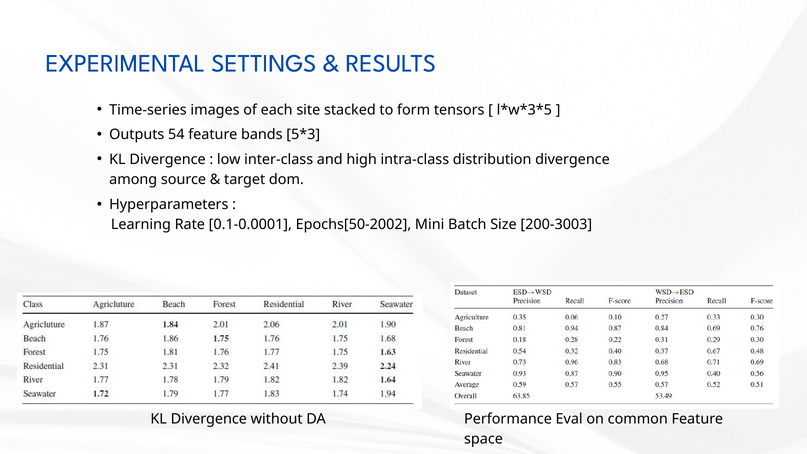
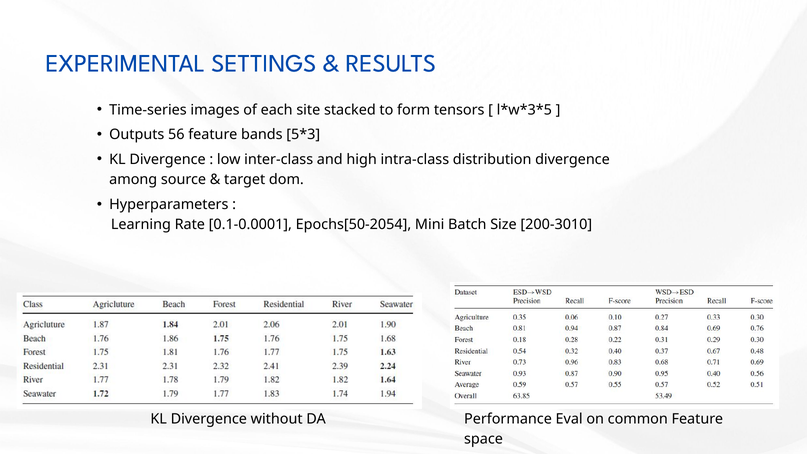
54: 54 -> 56 (176, 135)
Epochs[50-2002: Epochs[50-2002 -> Epochs[50-2054 (353, 225)
200-3003: 200-3003 -> 200-3010 (556, 225)
